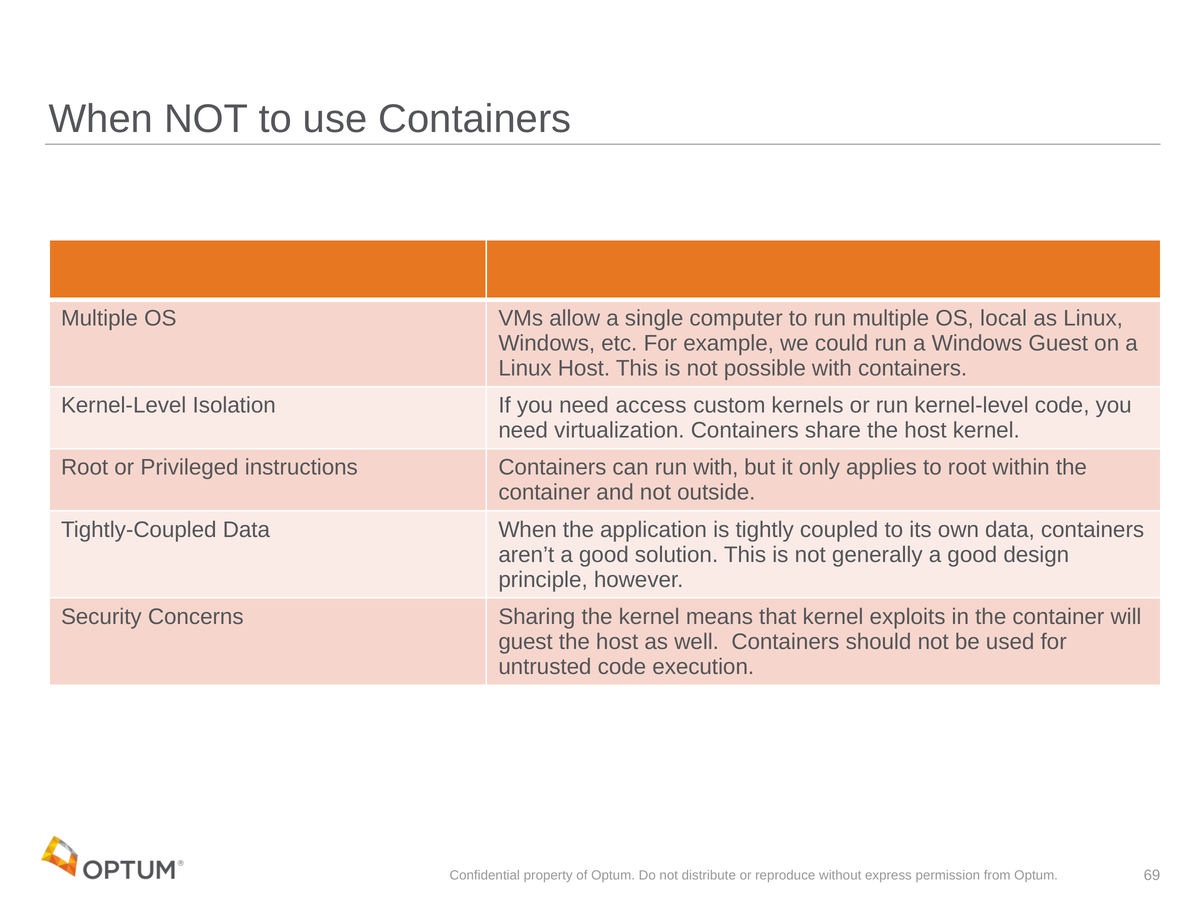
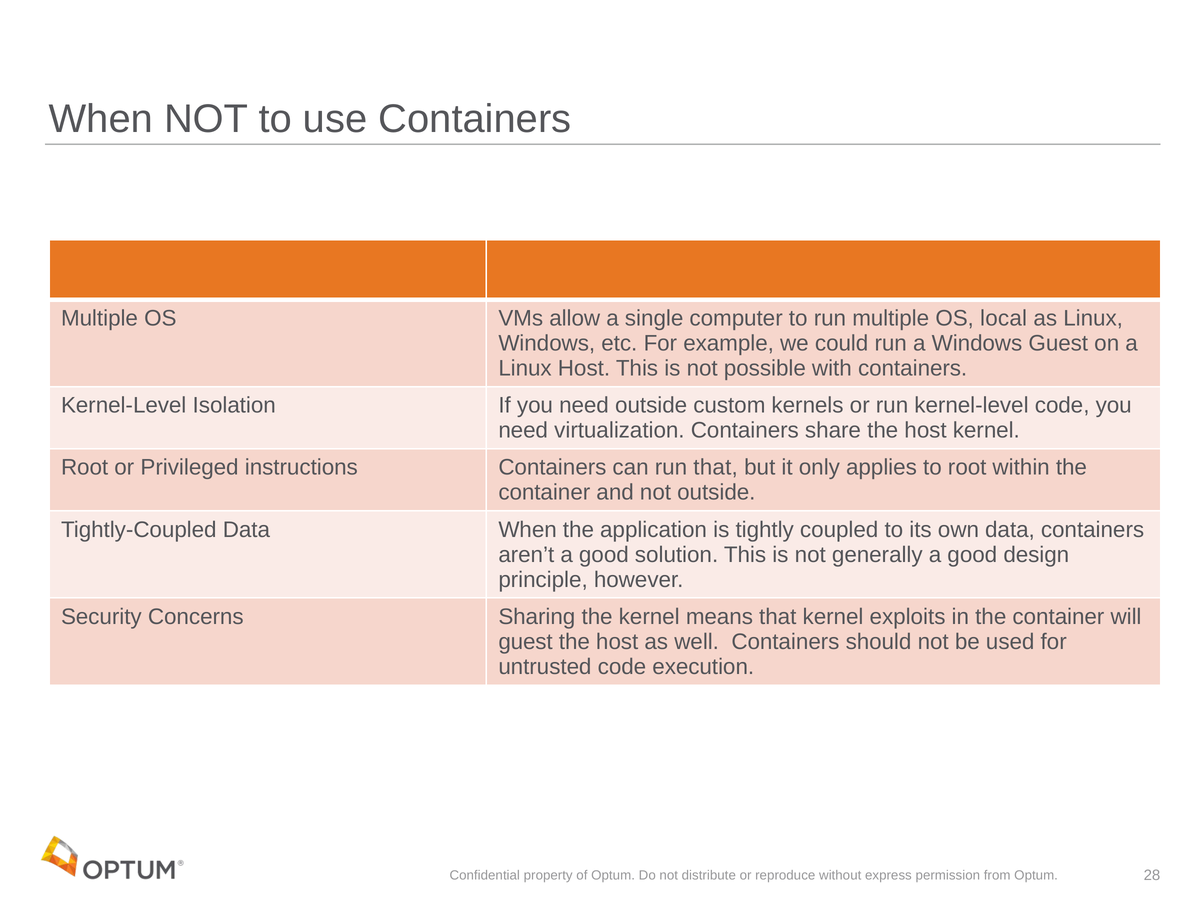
need access: access -> outside (651, 405)
run with: with -> that (716, 467)
69: 69 -> 28 (1152, 875)
